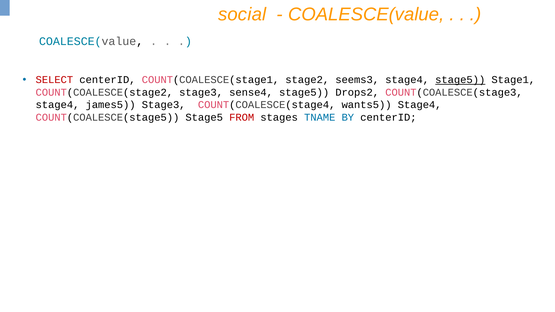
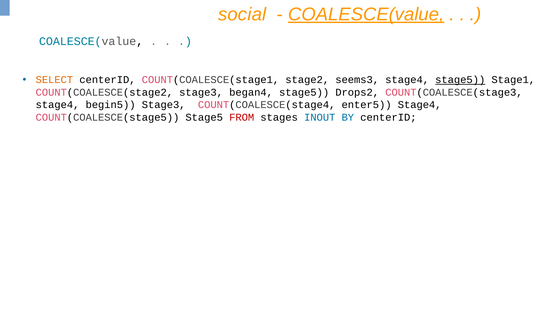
COALESCE(value underline: none -> present (366, 14)
SELECT colour: red -> orange (54, 80)
sense4: sense4 -> began4 (251, 92)
james5: james5 -> begin5 (111, 105)
wants5: wants5 -> enter5 (367, 105)
TNAME: TNAME -> INOUT (320, 117)
